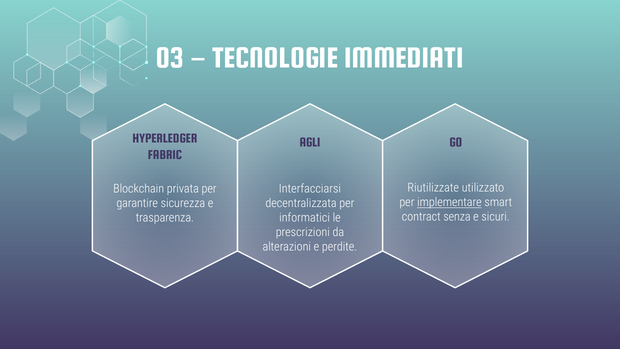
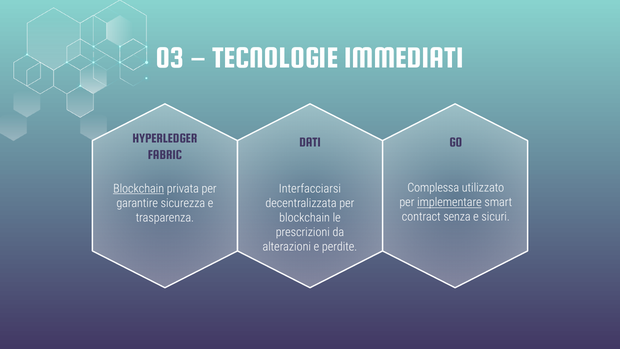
AGLI: AGLI -> DATI (310, 142)
Riutilizzate: Riutilizzate -> Complessa (433, 188)
Blockchain underline: none -> present (139, 189)
informatici: informatici -> blockchain (305, 218)
